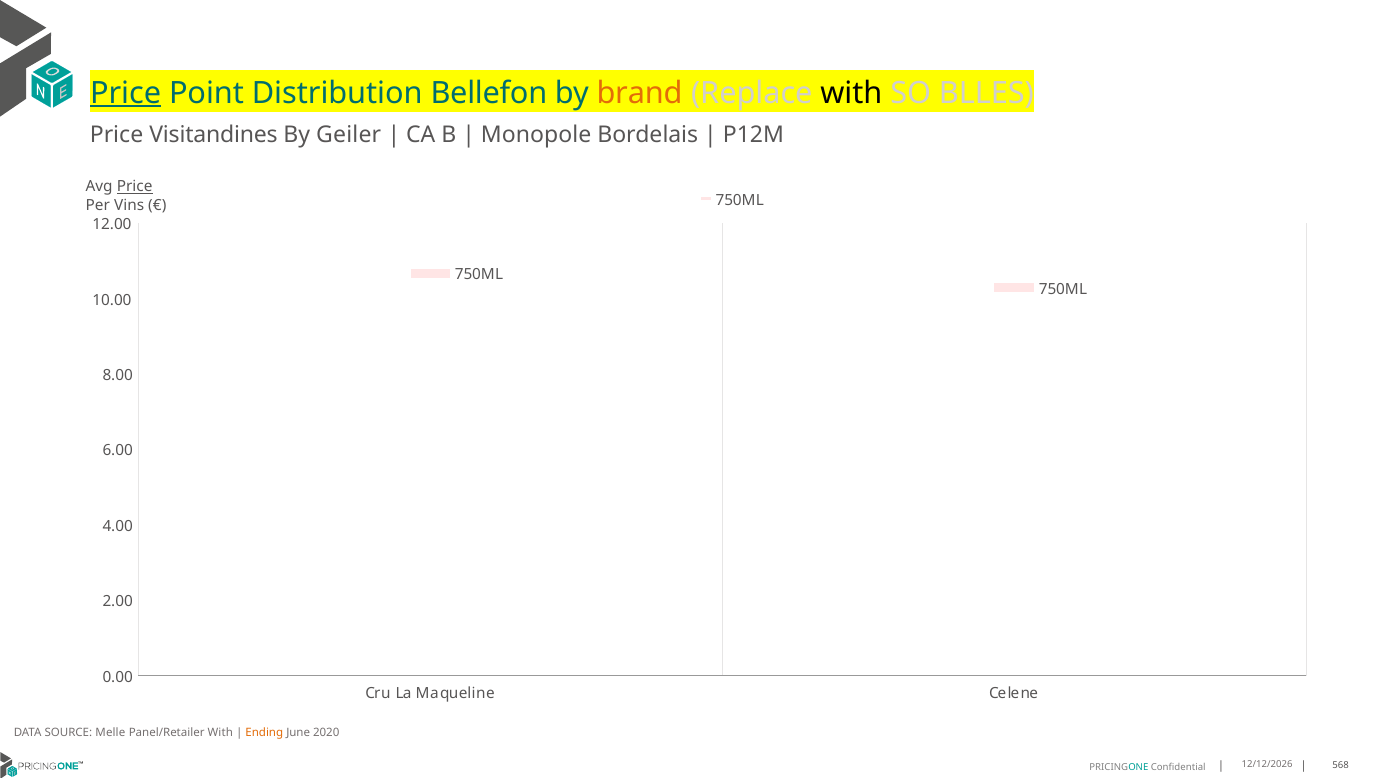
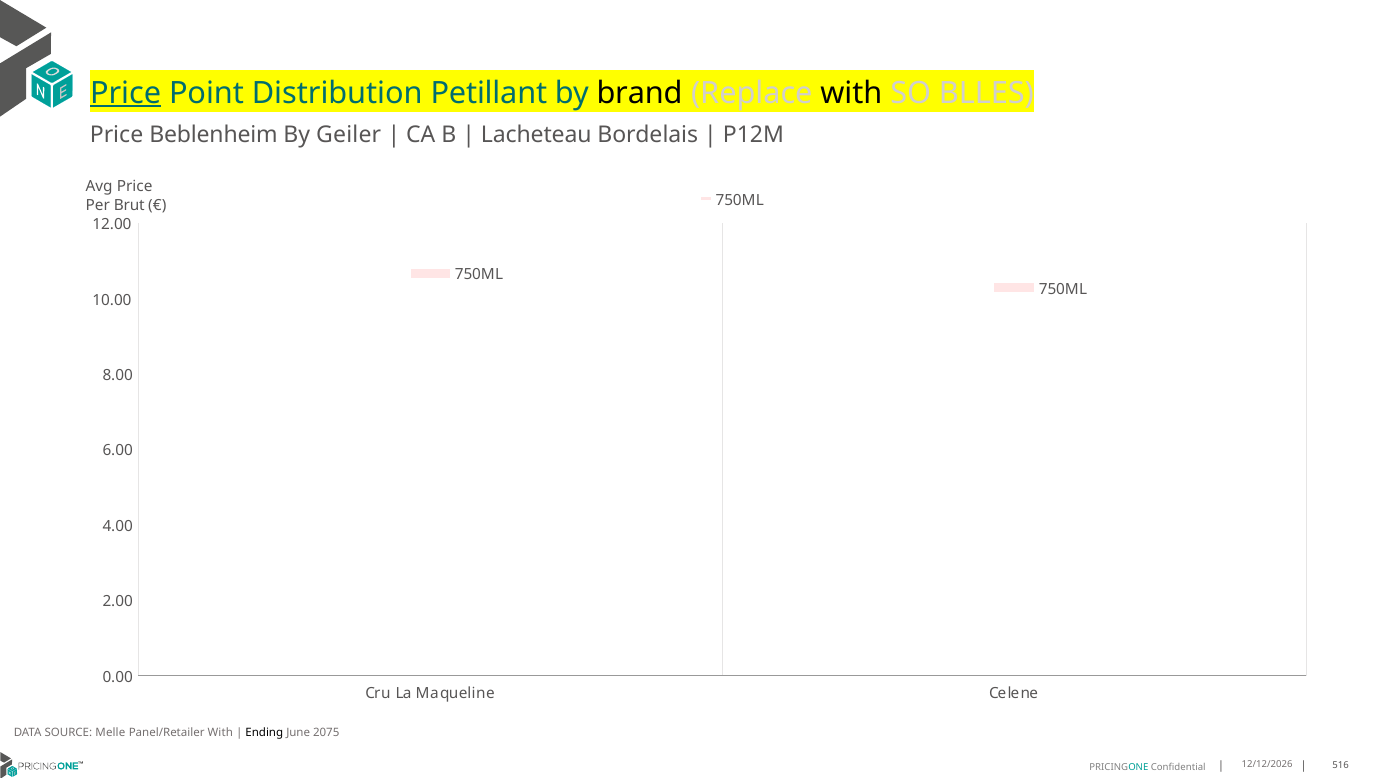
Bellefon: Bellefon -> Petillant (489, 93)
brand colour: orange -> black (640, 93)
Visitandines: Visitandines -> Beblenheim (213, 135)
Monopole: Monopole -> Lacheteau (536, 135)
Price underline: present -> none (135, 187)
Vins: Vins -> Brut (129, 205)
Ending colour: orange -> black (264, 733)
2020: 2020 -> 2075 (326, 733)
568: 568 -> 516 (1341, 765)
